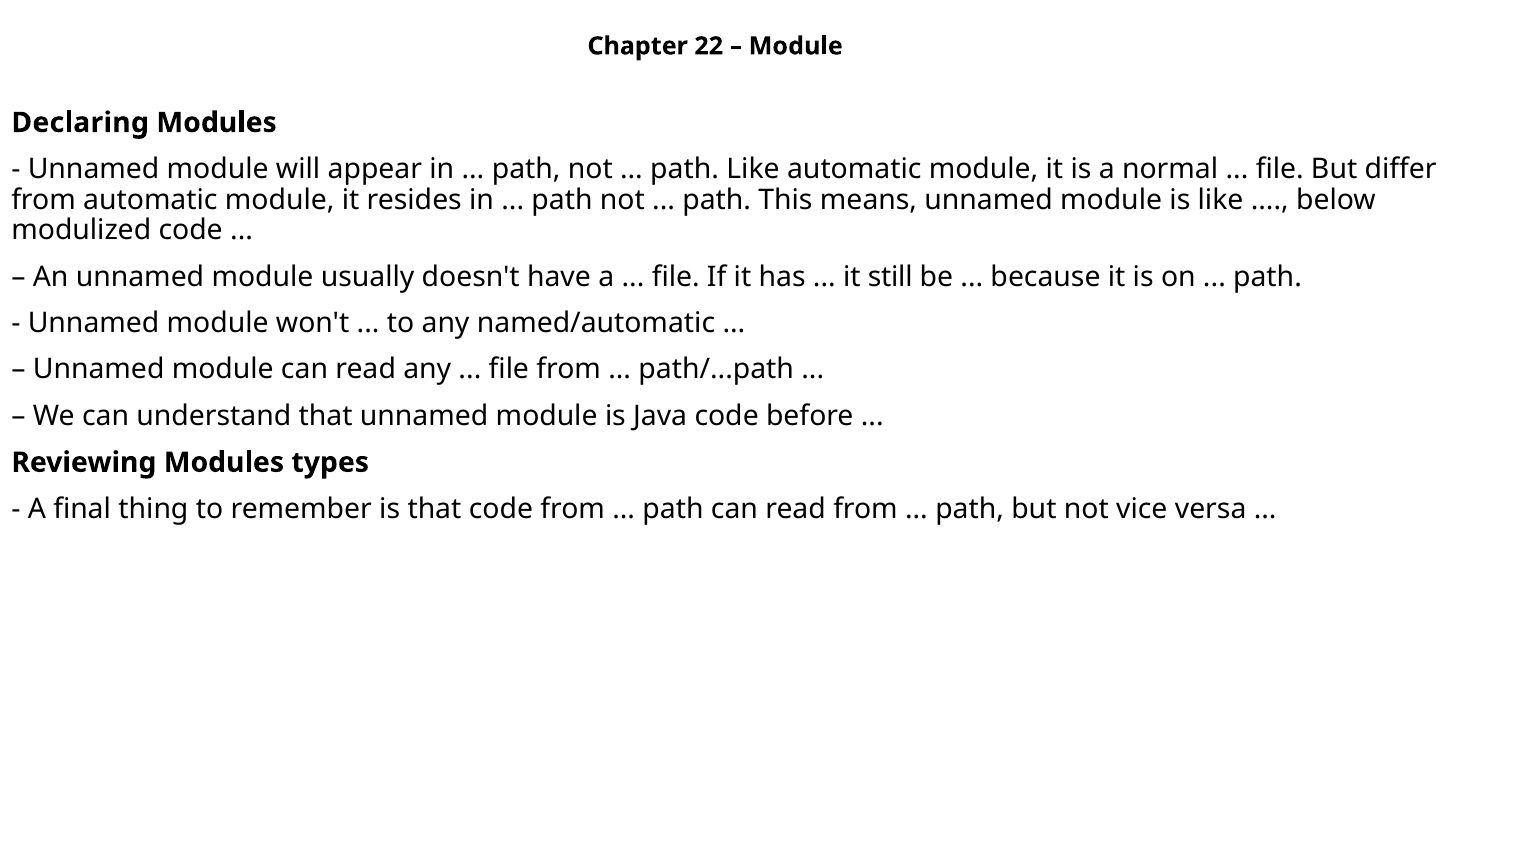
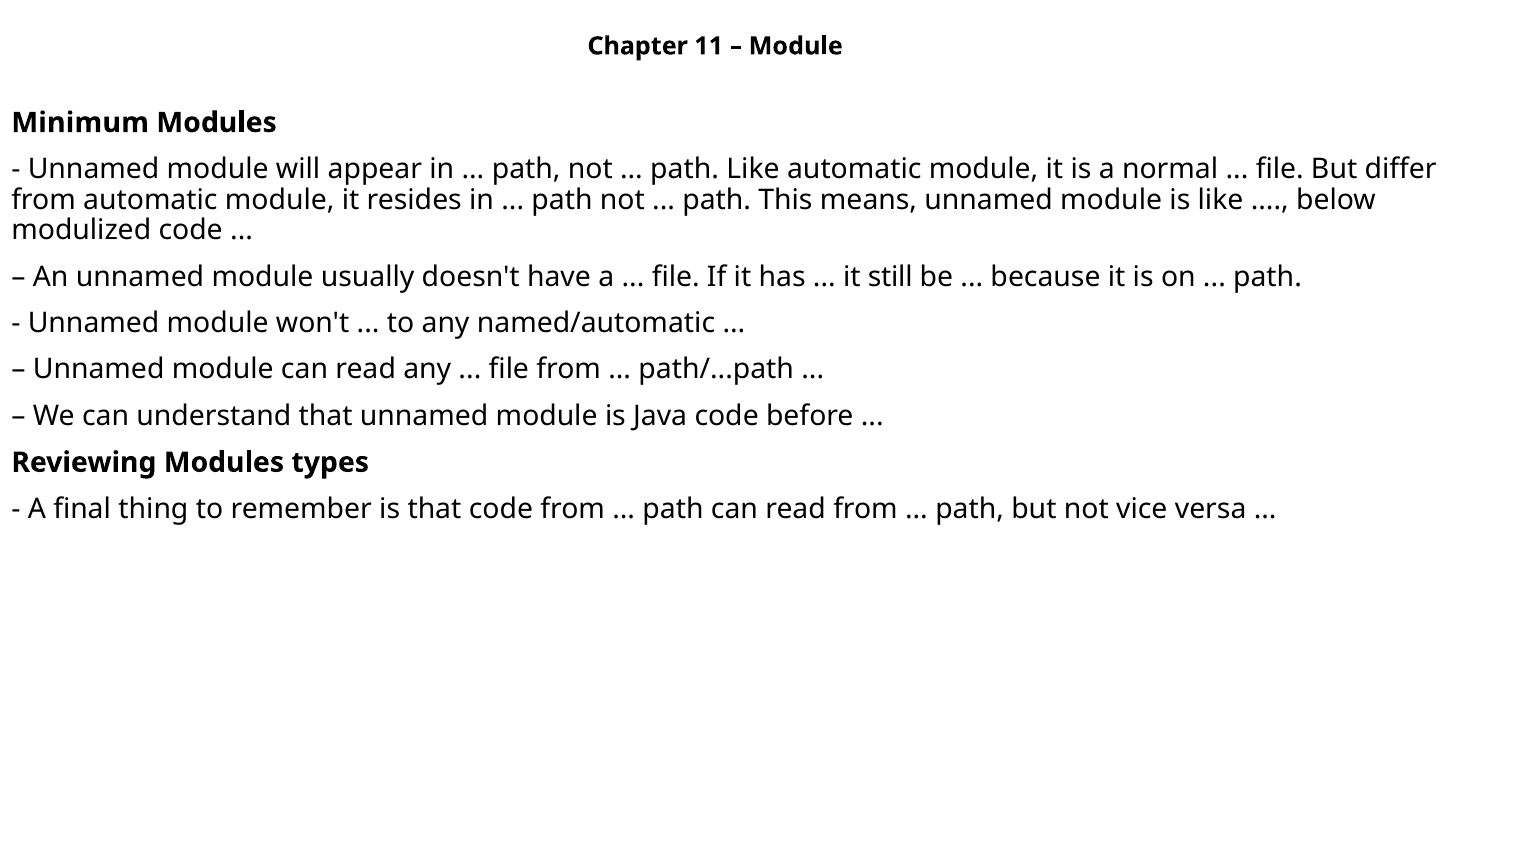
22: 22 -> 11 (709, 46)
Declaring: Declaring -> Minimum (80, 123)
